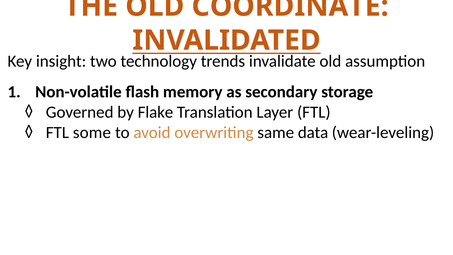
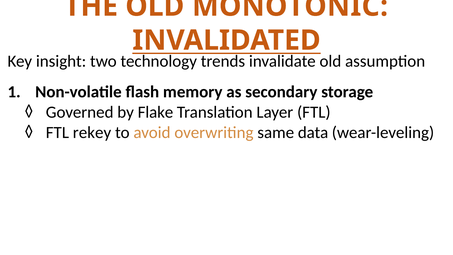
COORDINATE: COORDINATE -> MONOTONIC (290, 6)
some: some -> rekey (92, 133)
